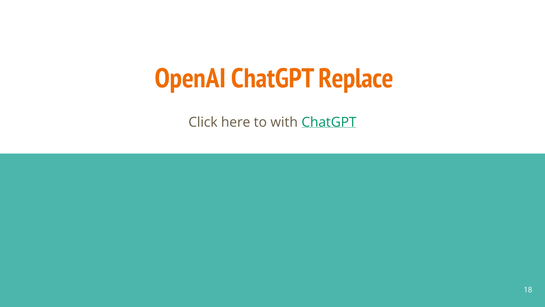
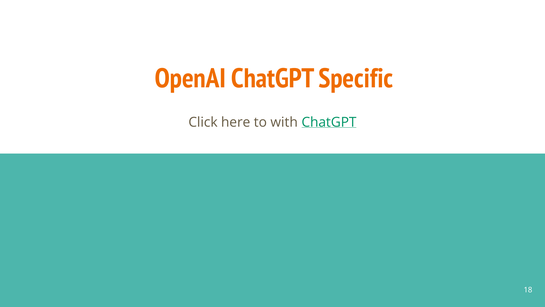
Replace: Replace -> Specific (356, 79)
